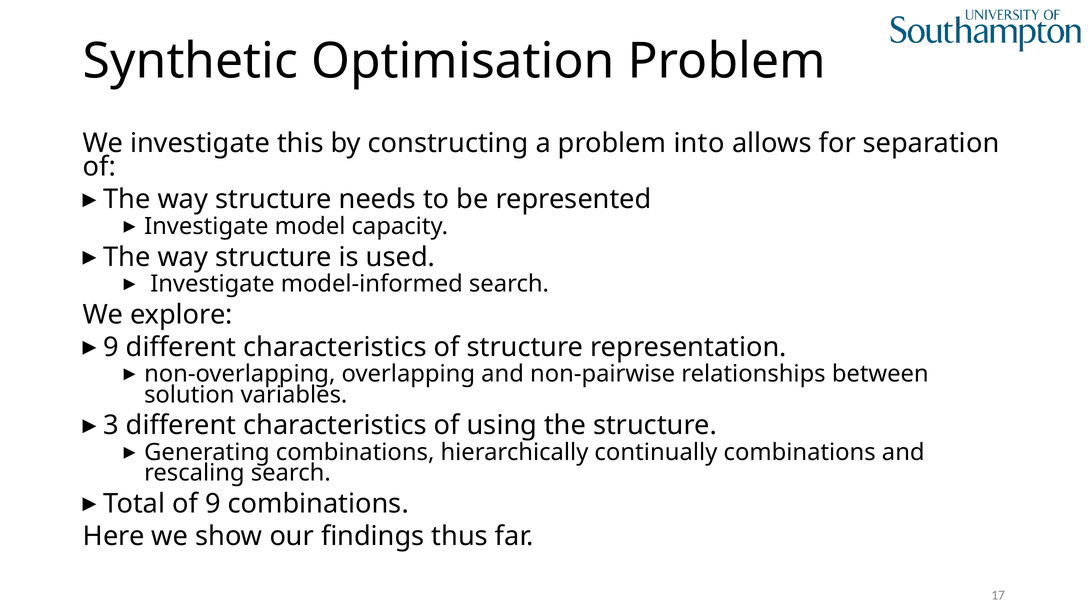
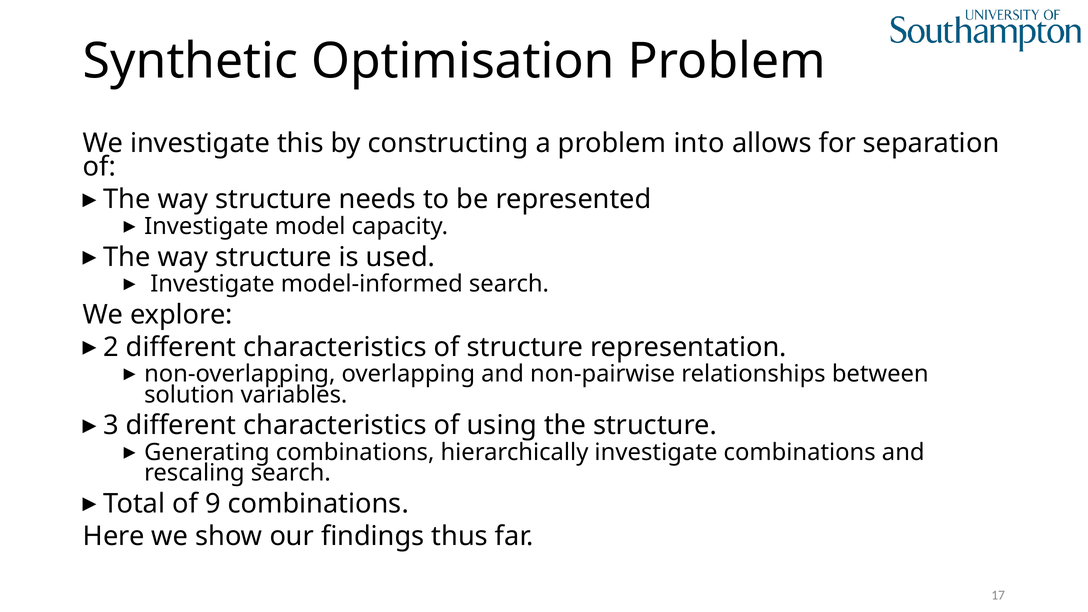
9: 9 -> 2 (111, 347)
hierarchically continually: continually -> investigate (656, 452)
